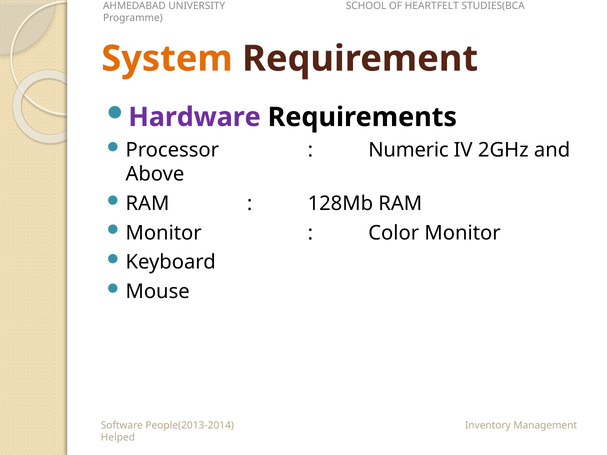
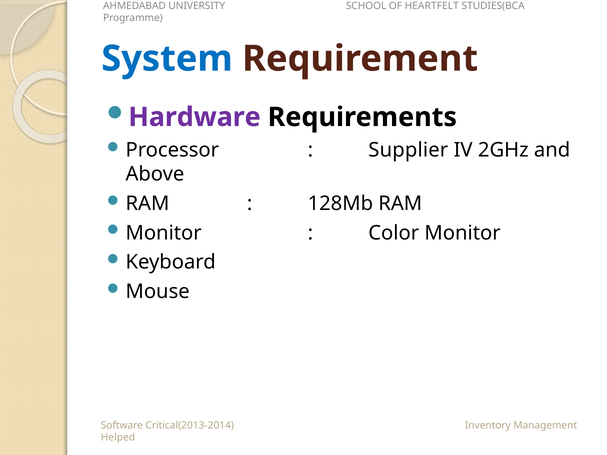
System colour: orange -> blue (167, 59)
Numeric: Numeric -> Supplier (408, 150)
People(2013-2014: People(2013-2014 -> Critical(2013-2014 (190, 426)
